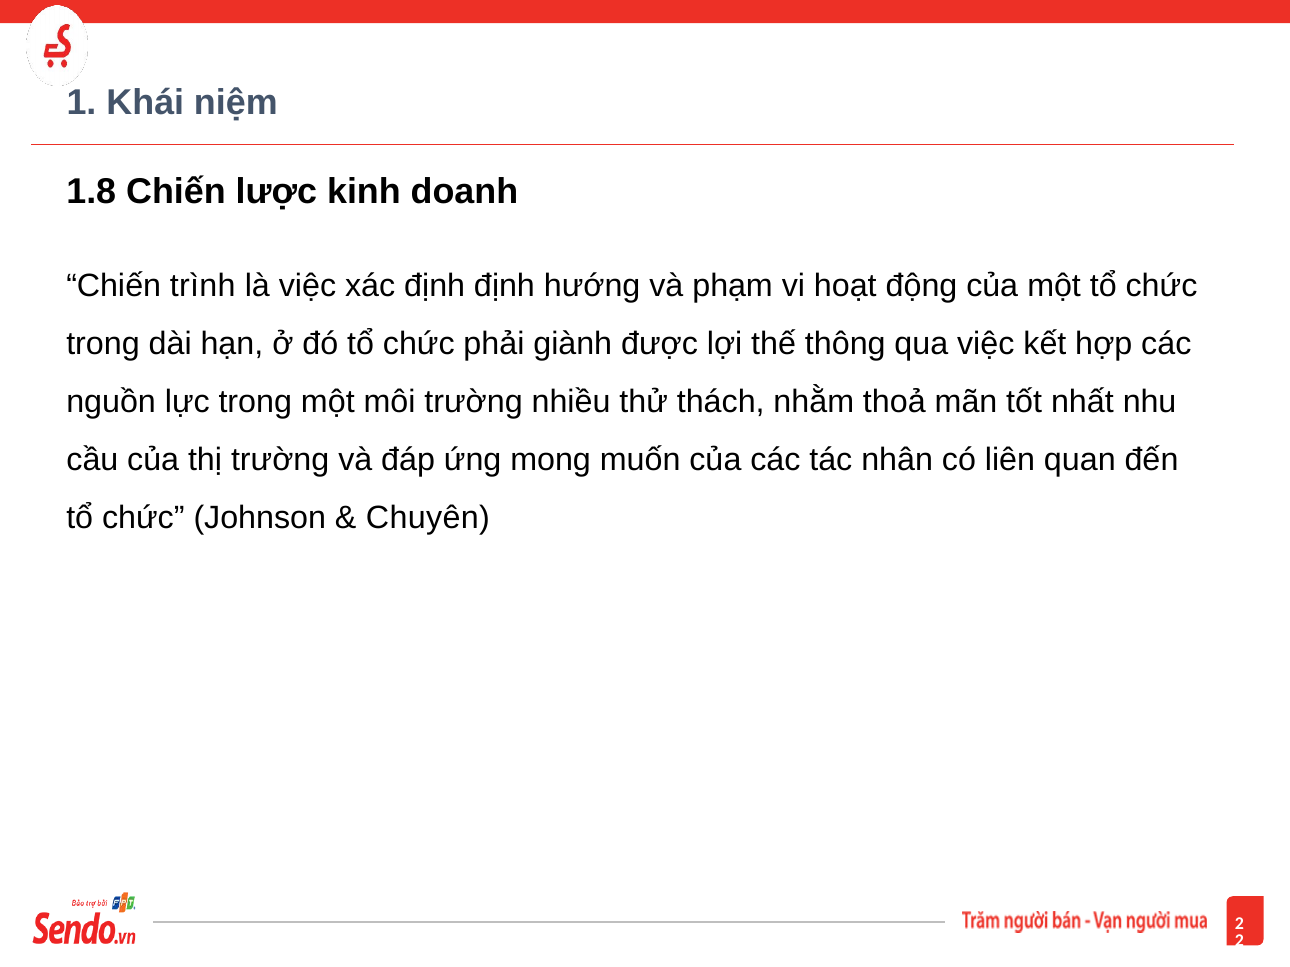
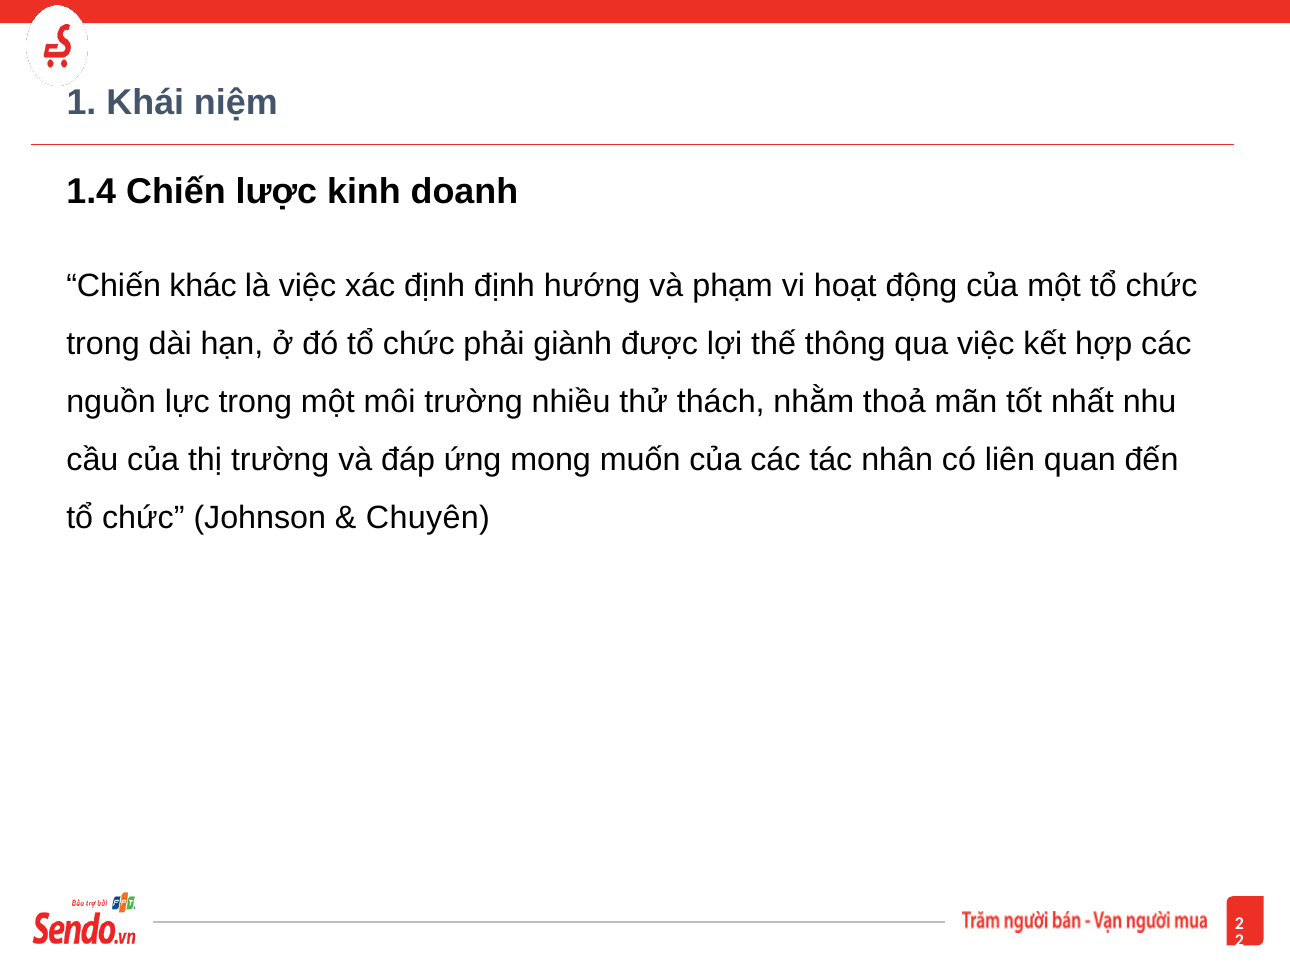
1.8: 1.8 -> 1.4 (91, 192)
trình: trình -> khác (203, 286)
